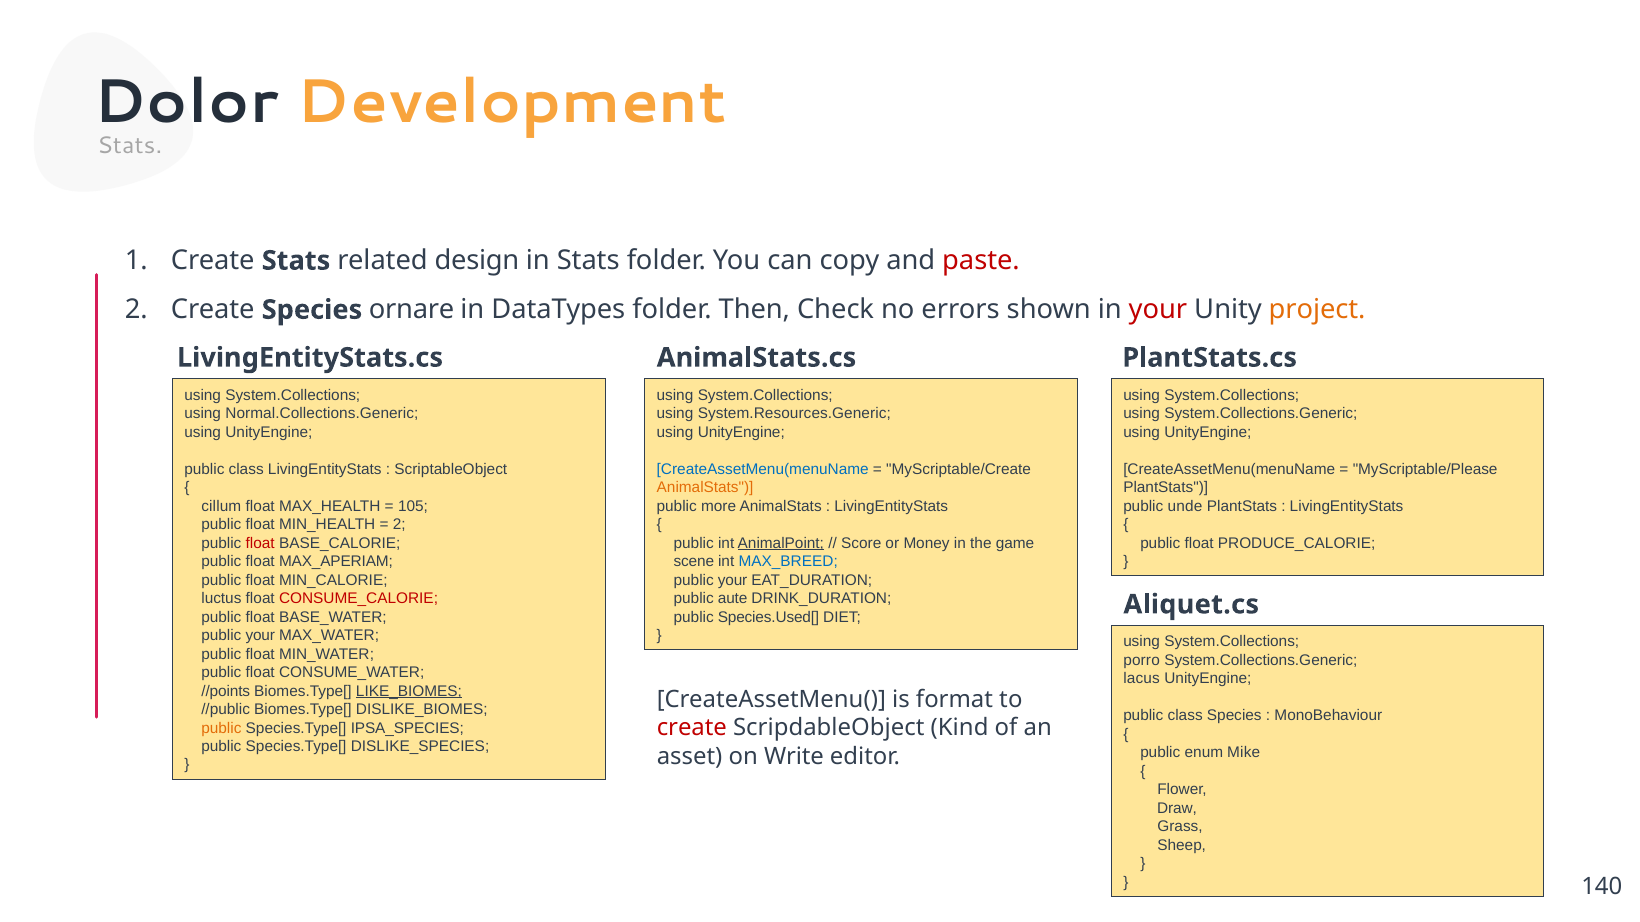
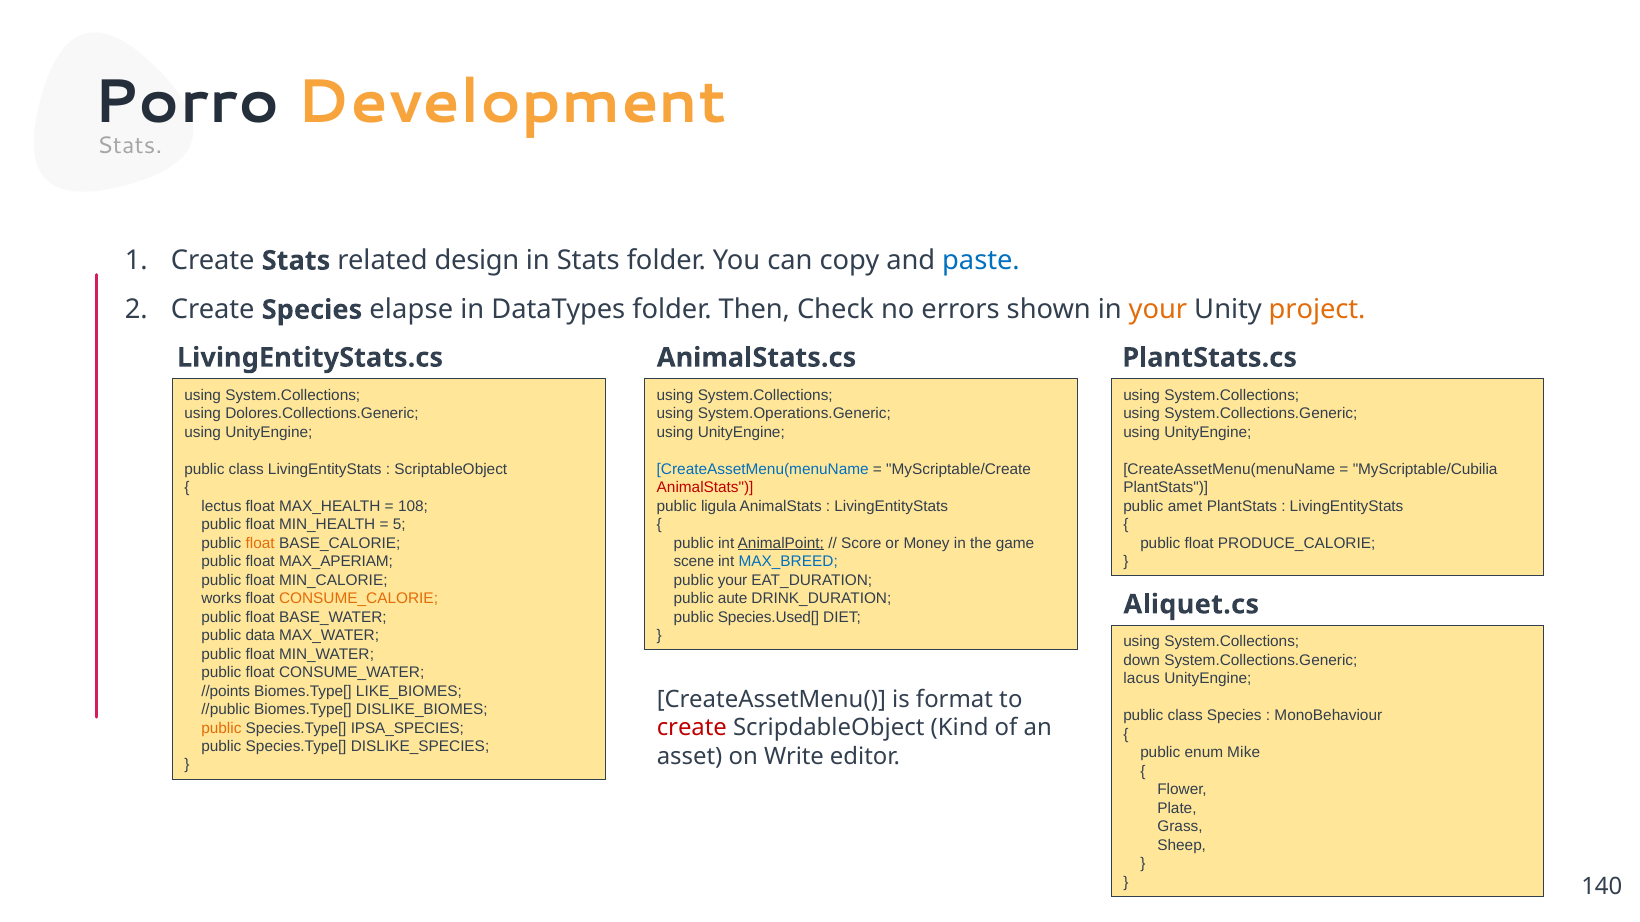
Dolor: Dolor -> Porro (186, 102)
paste colour: red -> blue (981, 261)
ornare: ornare -> elapse (411, 310)
your colour: red -> orange (1158, 310)
Normal.Collections.Generic: Normal.Collections.Generic -> Dolores.Collections.Generic (322, 414)
System.Resources.Generic: System.Resources.Generic -> System.Operations.Generic (794, 414)
MyScriptable/Please: MyScriptable/Please -> MyScriptable/Cubilia (1425, 469)
AnimalStats colour: orange -> red (705, 488)
cillum: cillum -> lectus (221, 506)
105: 105 -> 108 (413, 506)
more: more -> ligula (719, 506)
unde: unde -> amet (1185, 506)
2: 2 -> 5 (399, 525)
float colour: red -> orange (260, 543)
luctus: luctus -> works (221, 599)
CONSUME_CALORIE colour: red -> orange (359, 599)
your: your -> data (260, 636)
porro: porro -> down (1142, 661)
LIKE_BIOMES underline: present -> none (409, 691)
Draw: Draw -> Plate (1177, 809)
